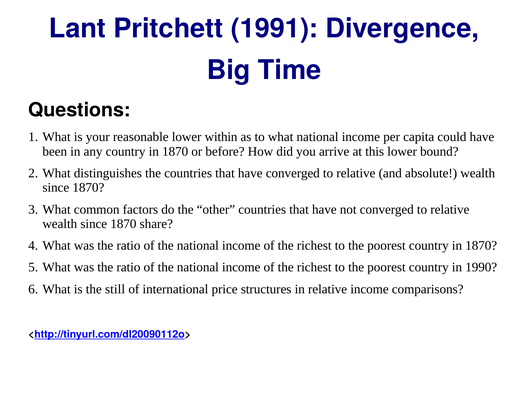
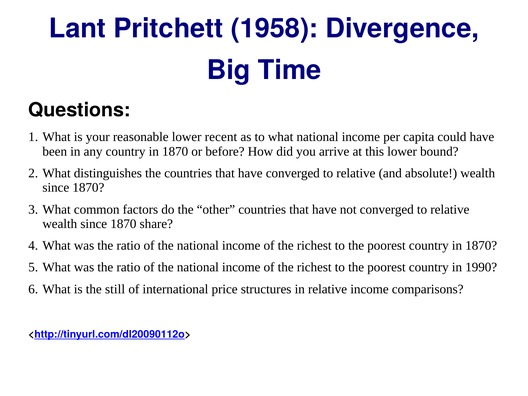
1991: 1991 -> 1958 (274, 29)
within: within -> recent (221, 137)
